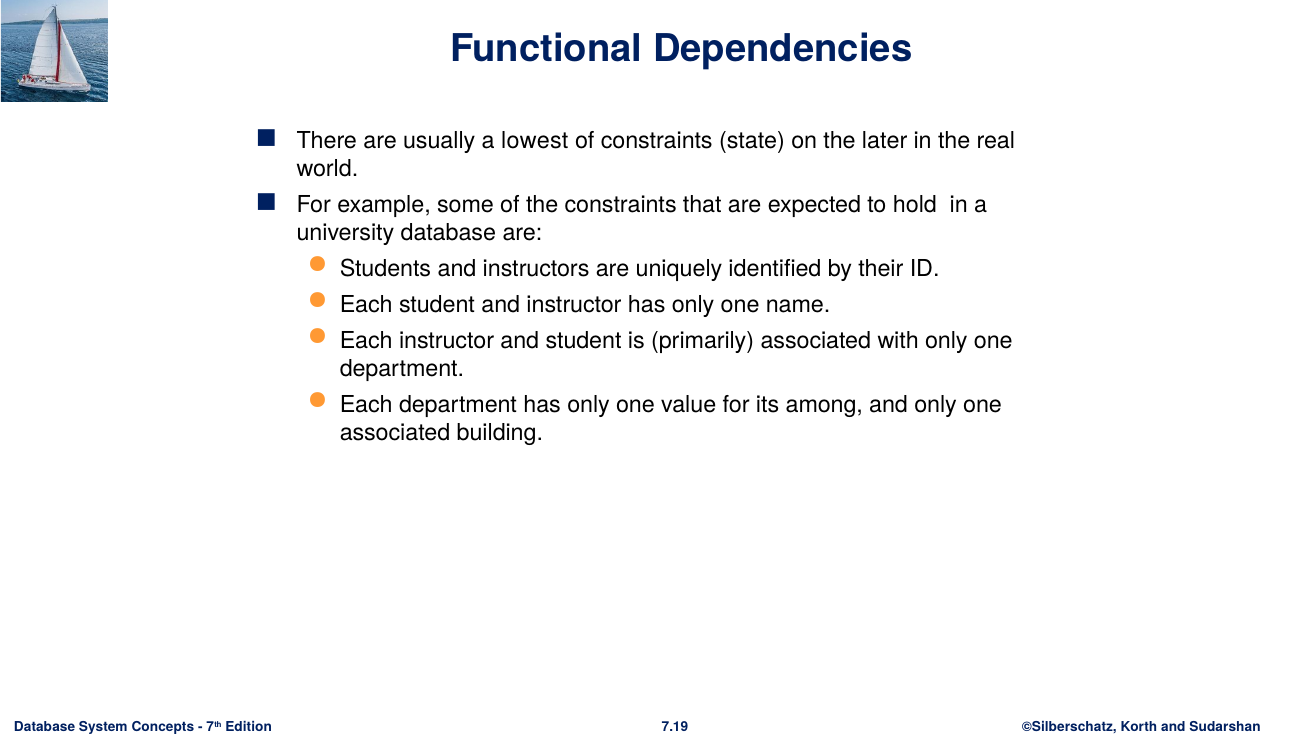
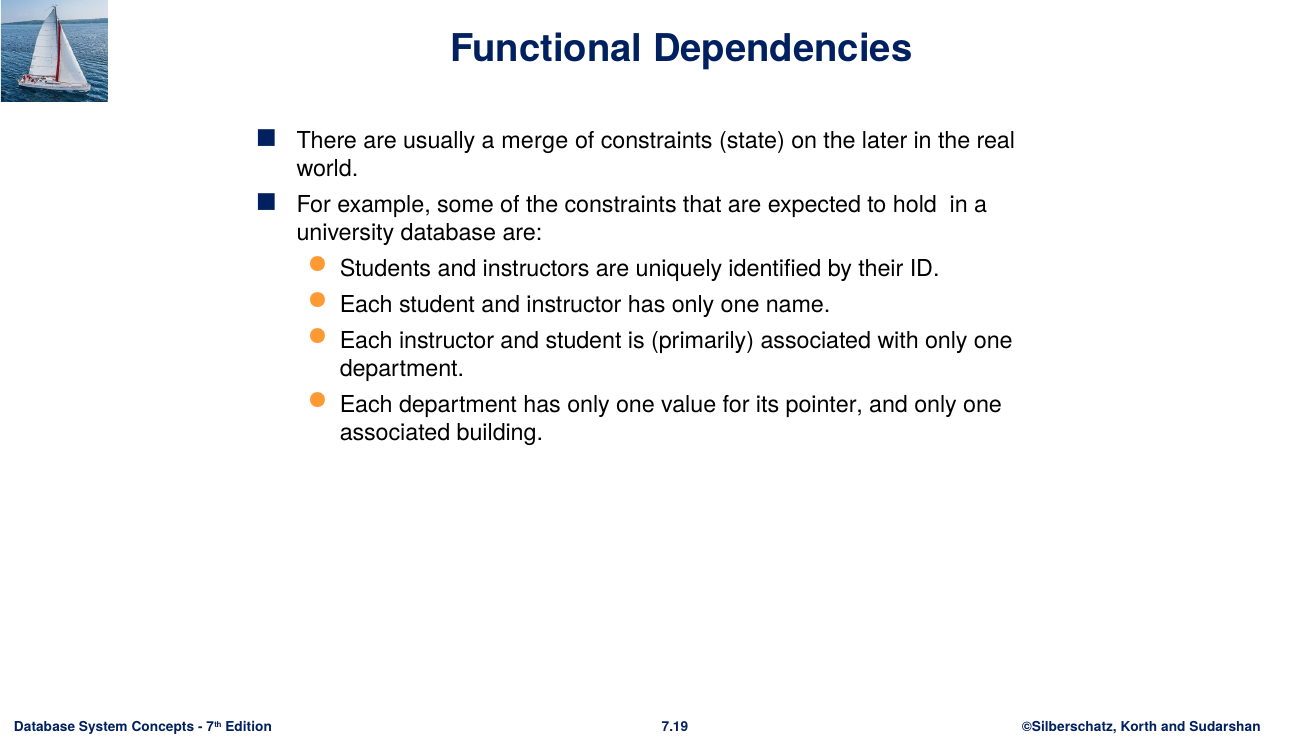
lowest: lowest -> merge (535, 141)
among: among -> pointer (824, 405)
